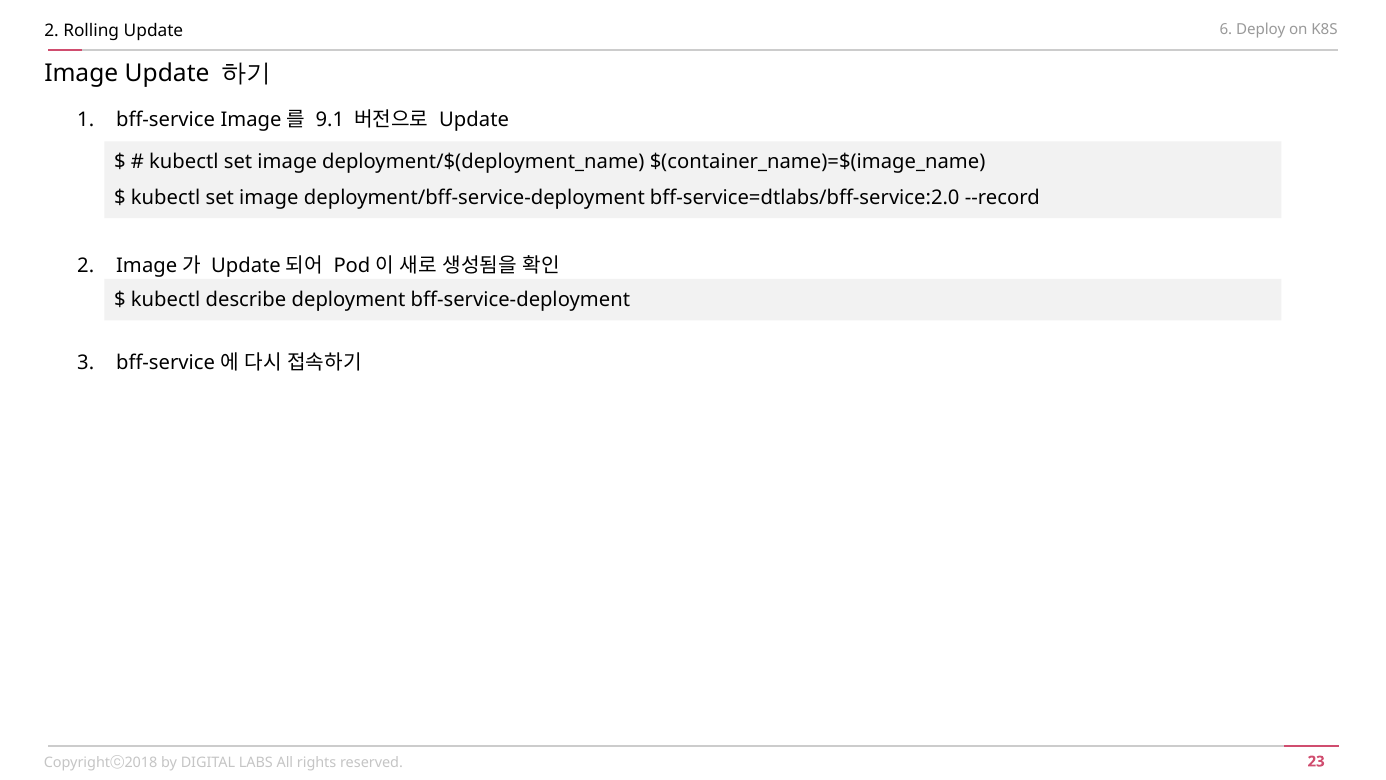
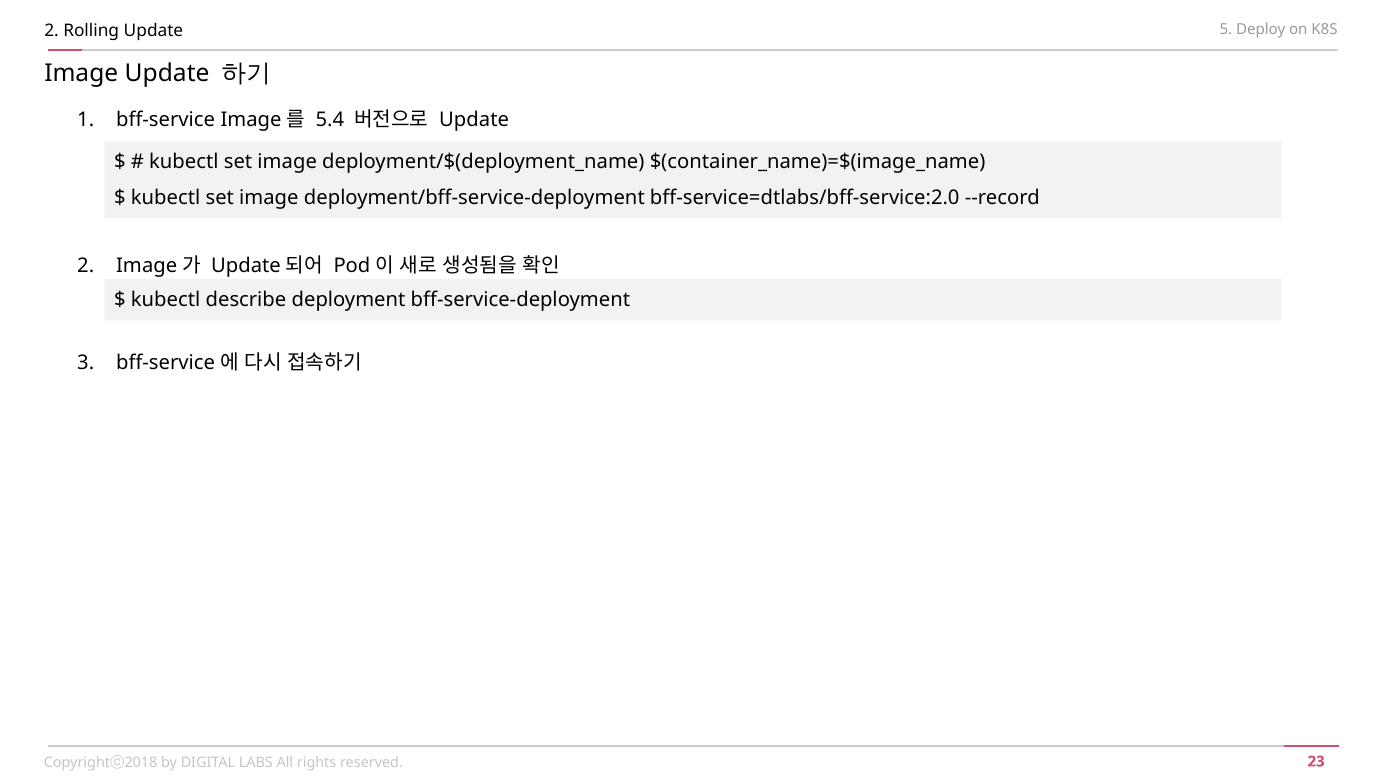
6: 6 -> 5 (1226, 30)
9.1: 9.1 -> 5.4 (330, 120)
